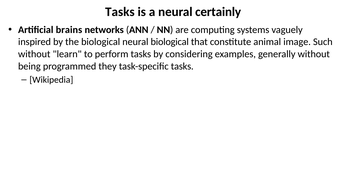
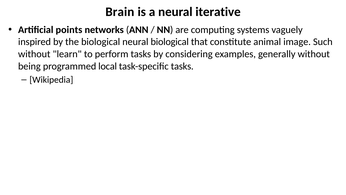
Tasks: Tasks -> Brain (120, 12)
certainly: certainly -> iterative (218, 12)
brains: brains -> points (69, 30)
they: they -> local (108, 66)
